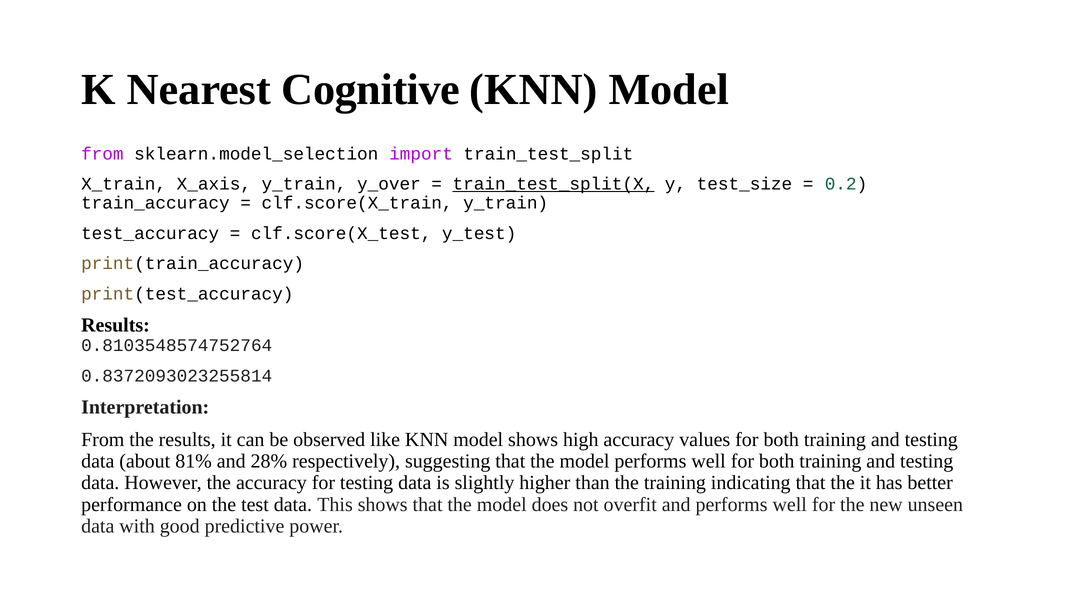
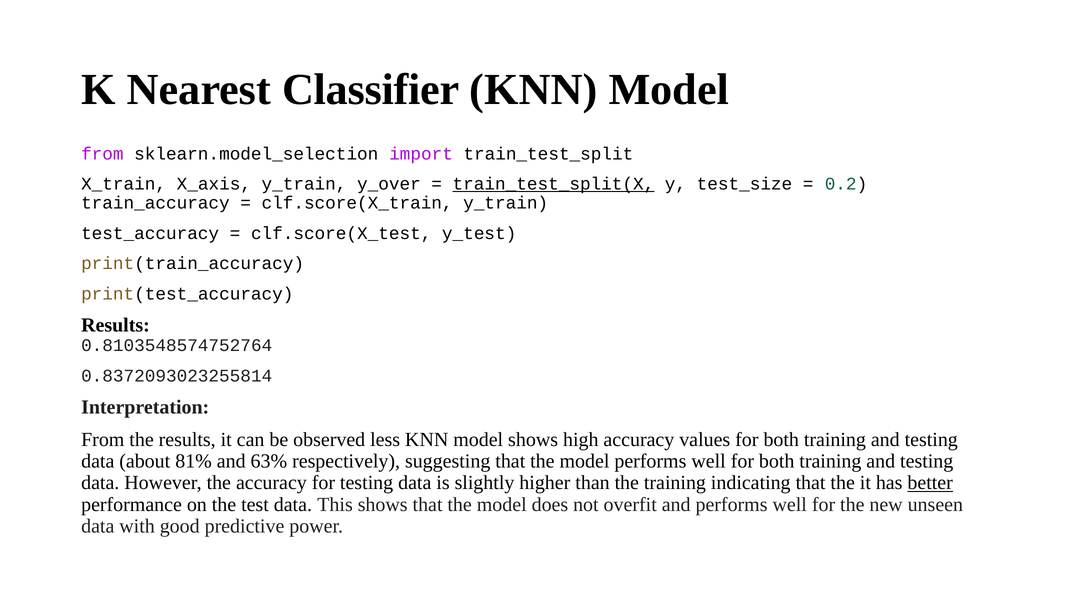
Cognitive: Cognitive -> Classifier (371, 89)
like: like -> less (385, 440)
28%: 28% -> 63% (269, 461)
better underline: none -> present (930, 483)
